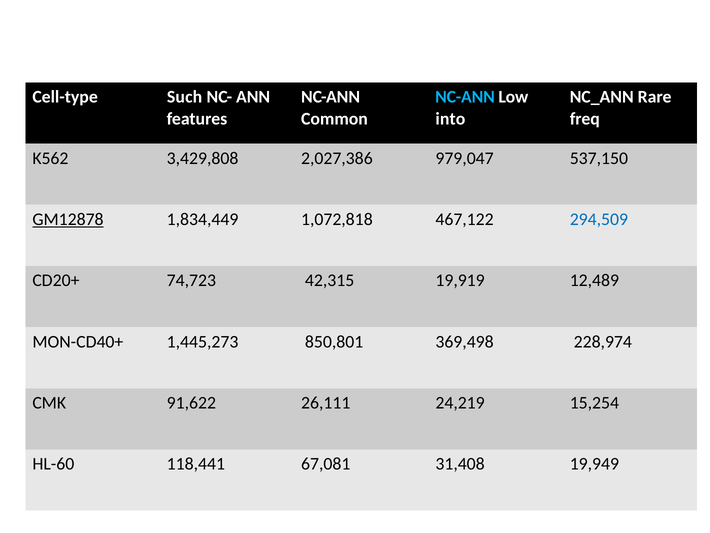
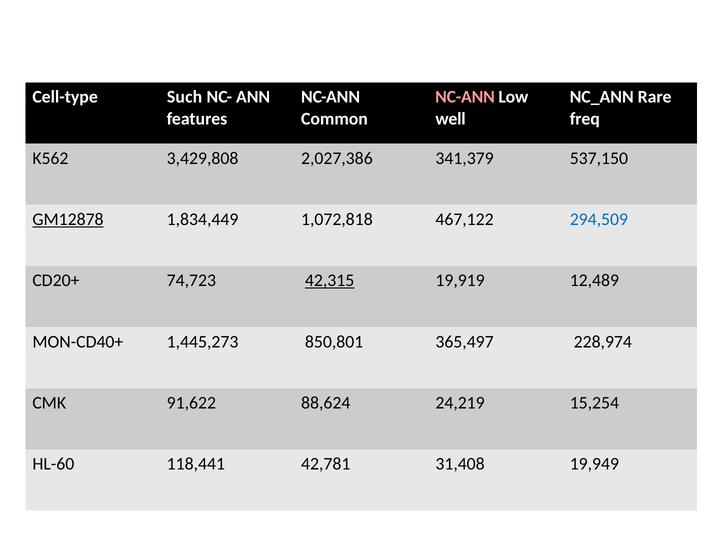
NC-ANN colour: light blue -> pink (465, 97)
into: into -> well (451, 119)
979,047: 979,047 -> 341,379 (465, 158)
42,315 underline: none -> present (330, 280)
369,498: 369,498 -> 365,497 (465, 341)
26,111: 26,111 -> 88,624 (326, 403)
67,081: 67,081 -> 42,781 (326, 464)
